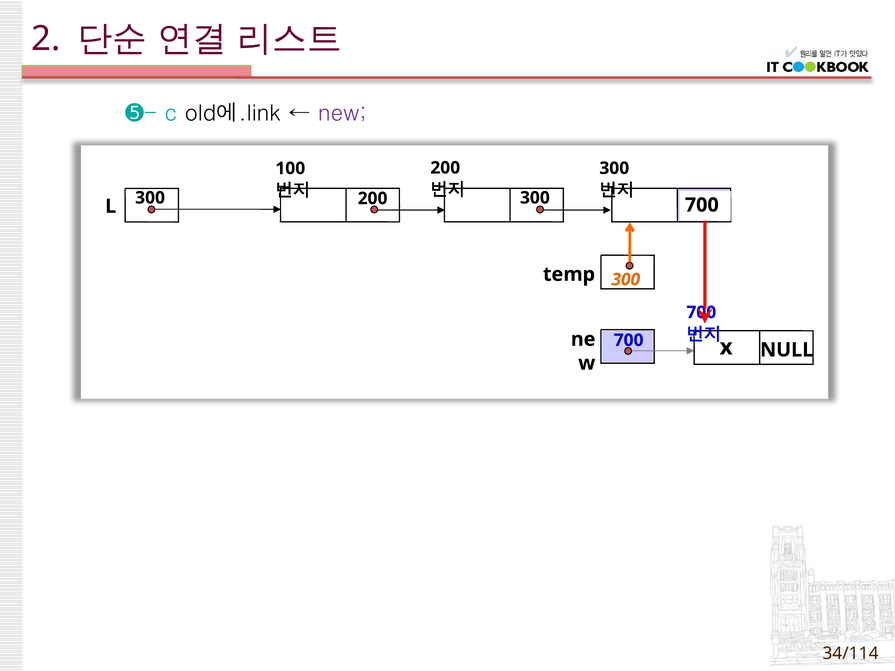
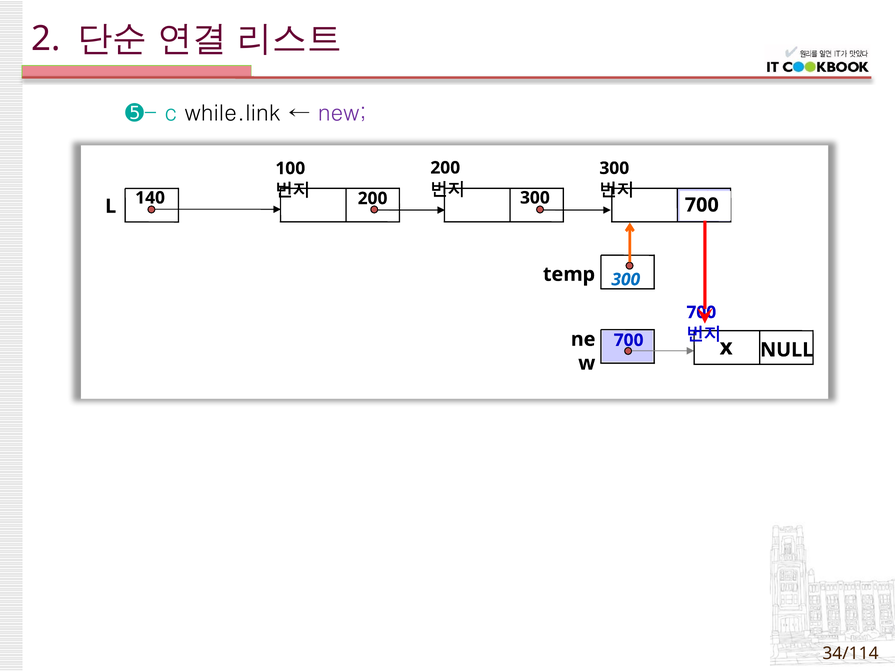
old에.link: old에.link -> while.link (232, 113)
L 300: 300 -> 140 (150, 198)
300 colour: orange -> blue (626, 280)
